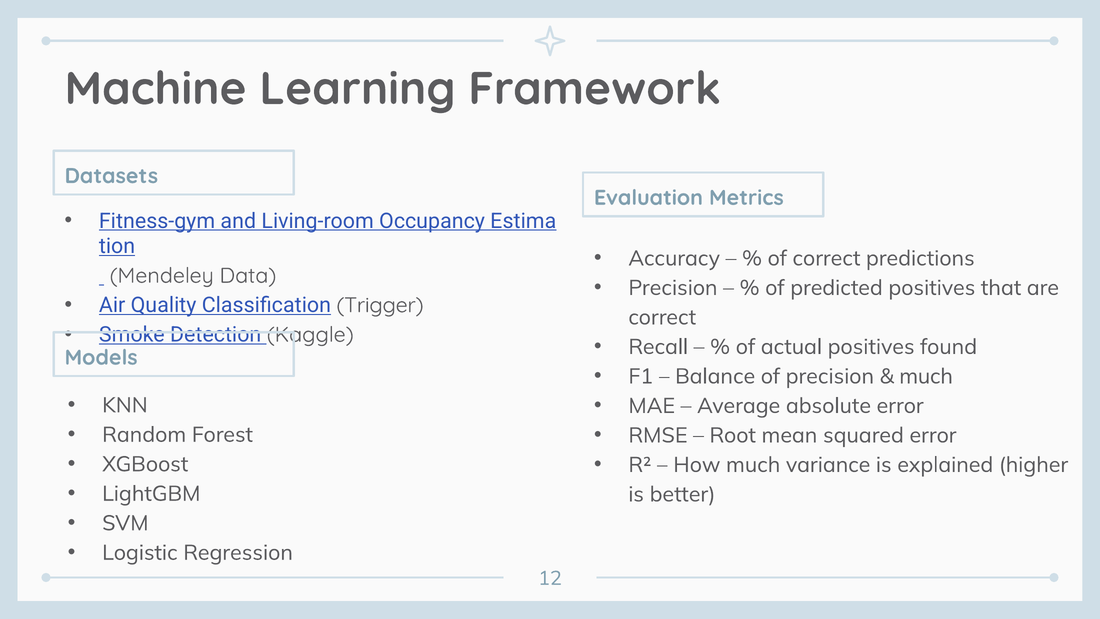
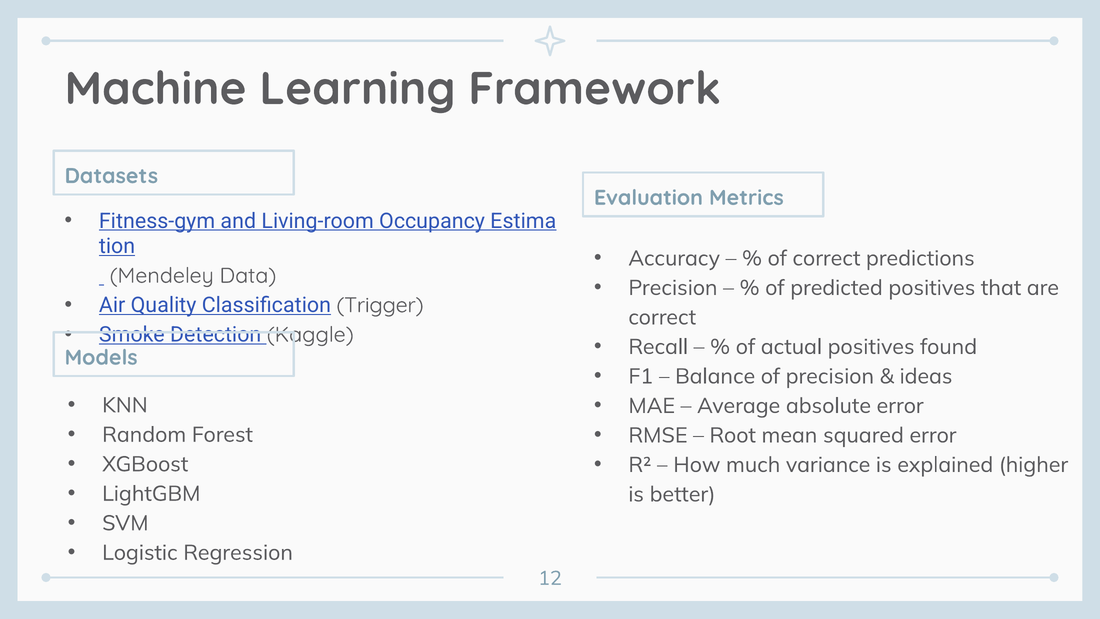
much: much -> ideas (926, 376)
